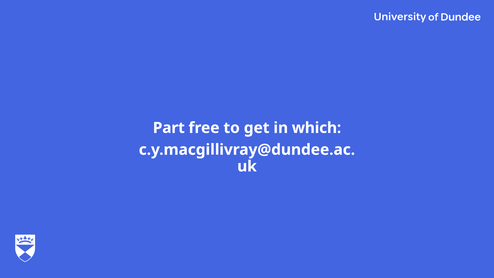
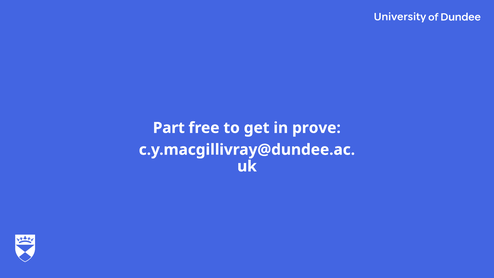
which: which -> prove (316, 128)
